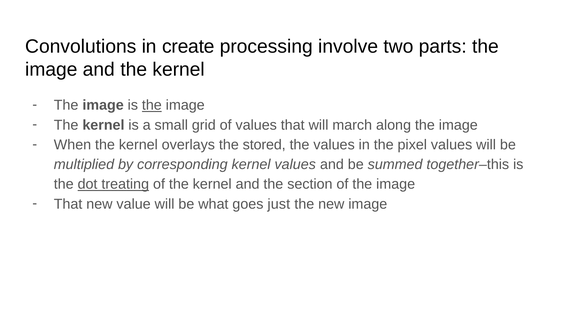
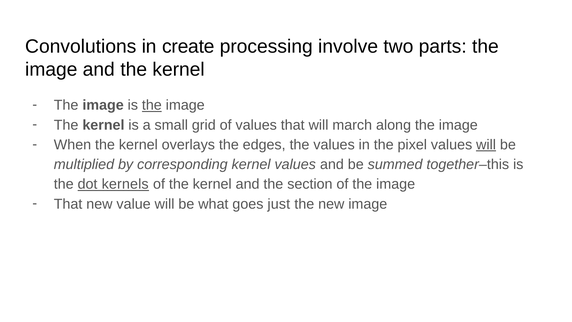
stored: stored -> edges (264, 145)
will underline: none -> present (486, 145)
treating: treating -> kernels (125, 184)
